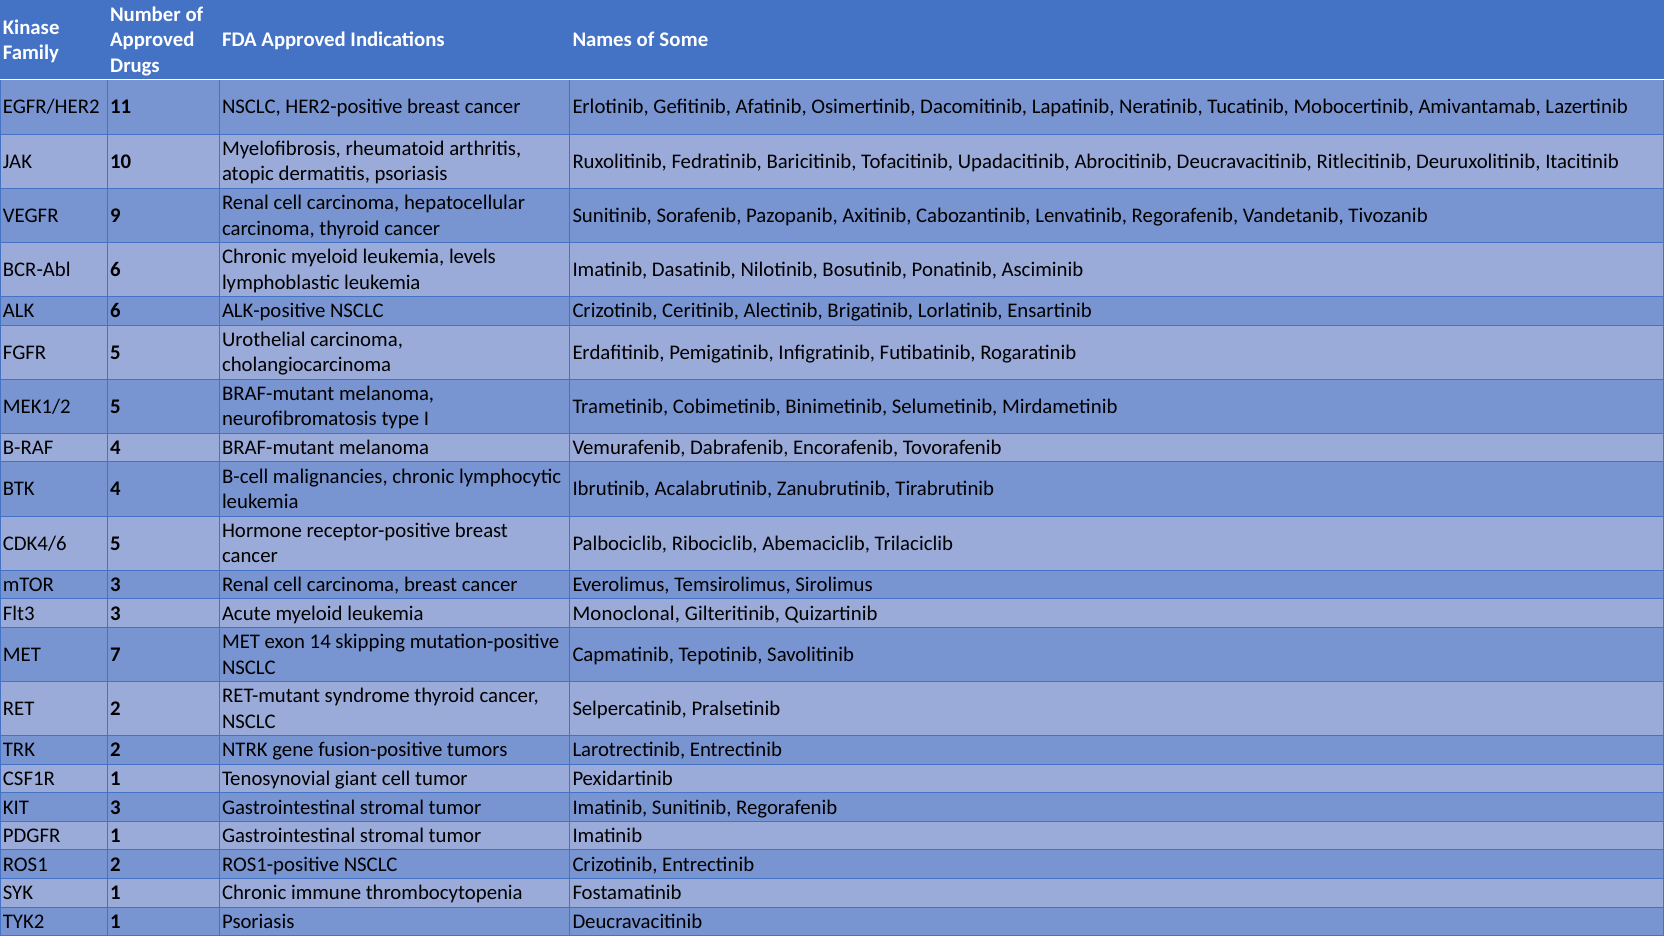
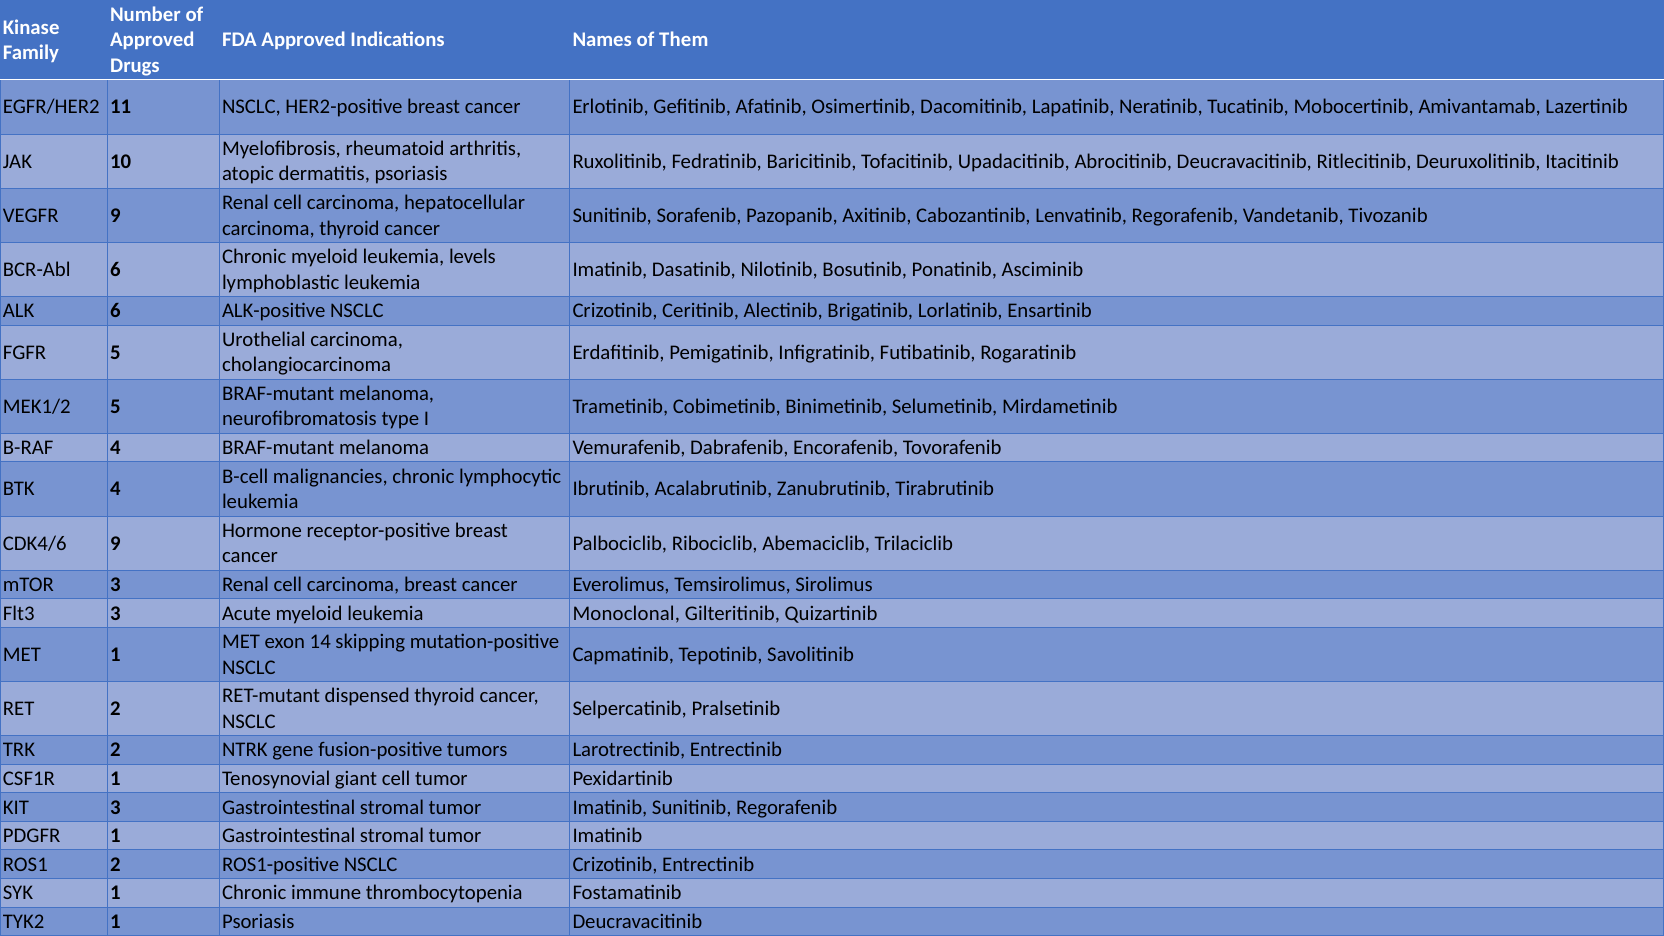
Some: Some -> Them (684, 40)
CDK4/6 5: 5 -> 9 (115, 543)
MET 7: 7 -> 1 (115, 654)
syndrome: syndrome -> dispensed (367, 696)
